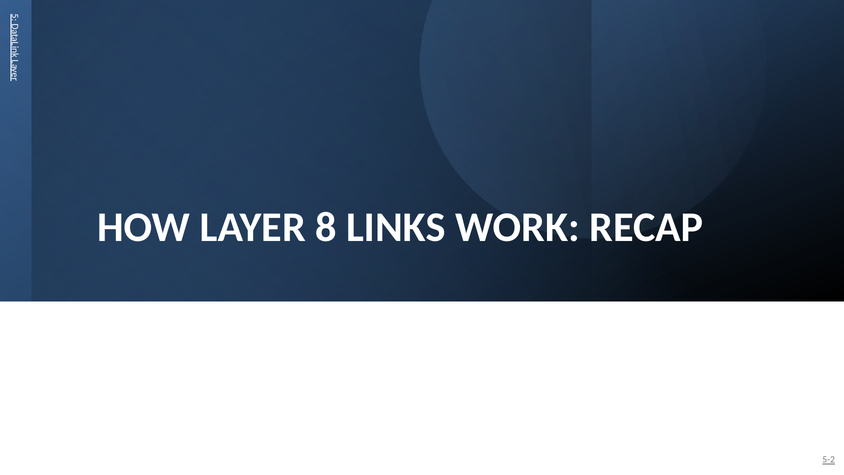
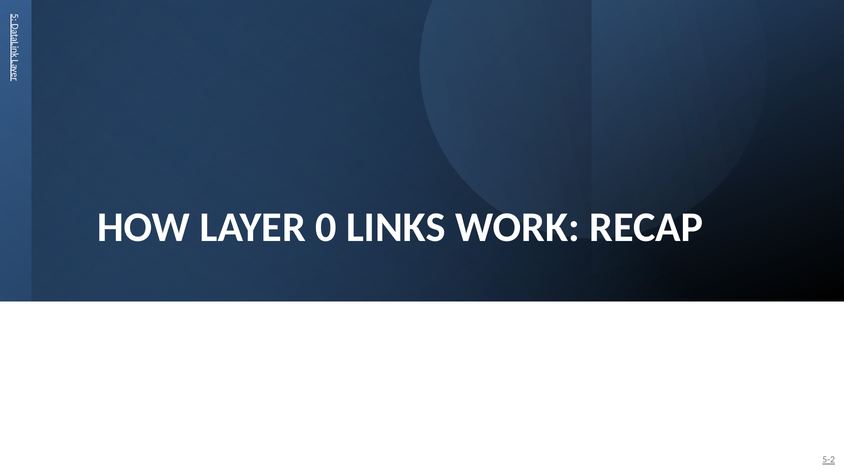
8: 8 -> 0 (326, 227)
